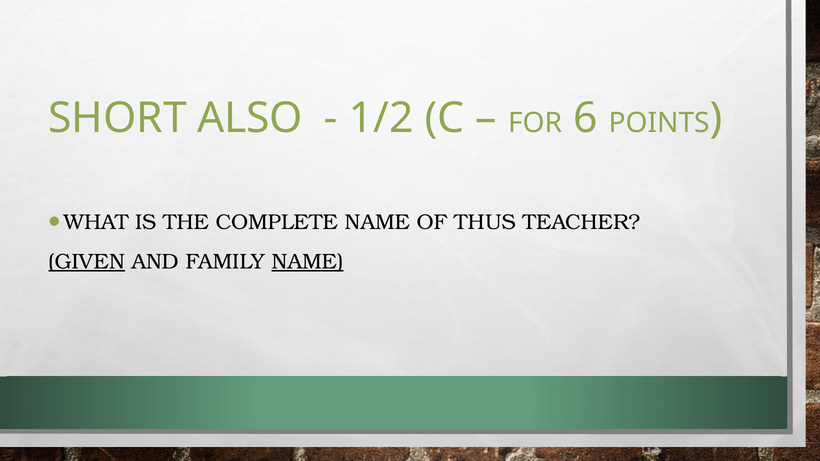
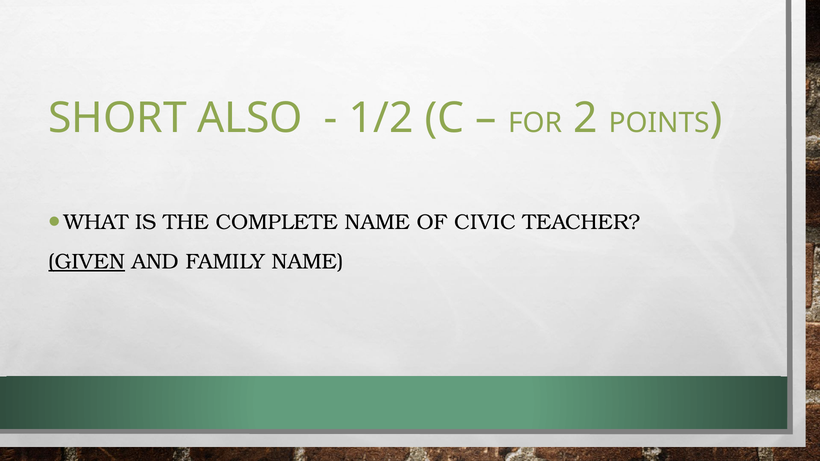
6: 6 -> 2 (585, 118)
THUS: THUS -> CIVIC (485, 222)
NAME underline: present -> none (308, 262)
